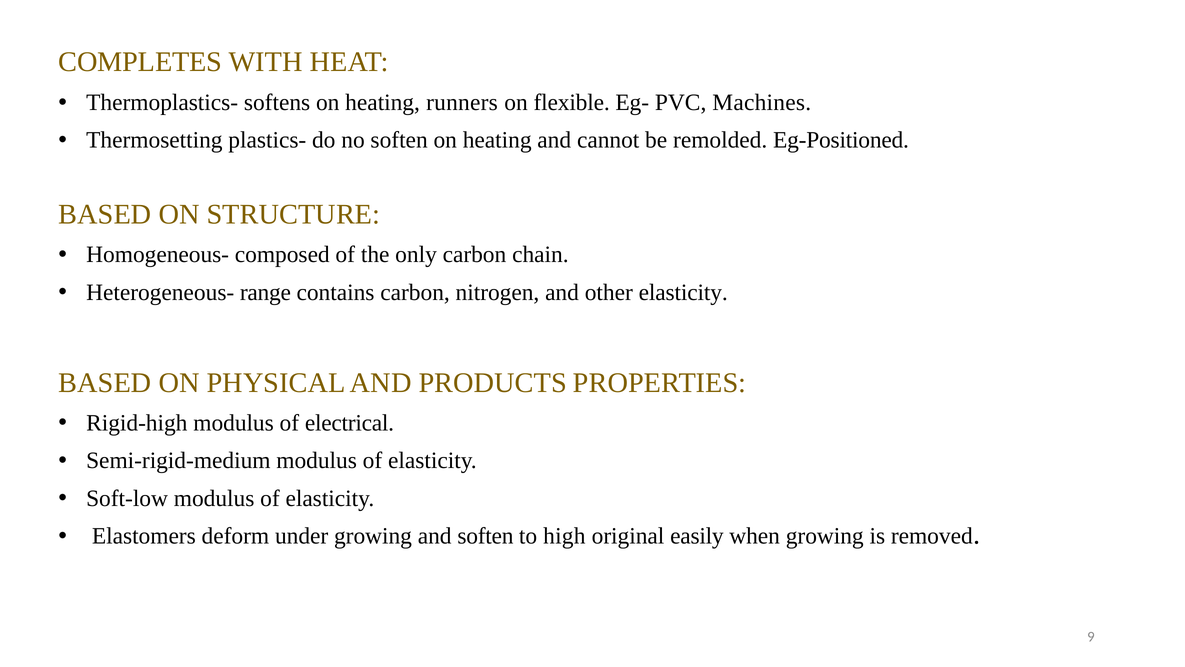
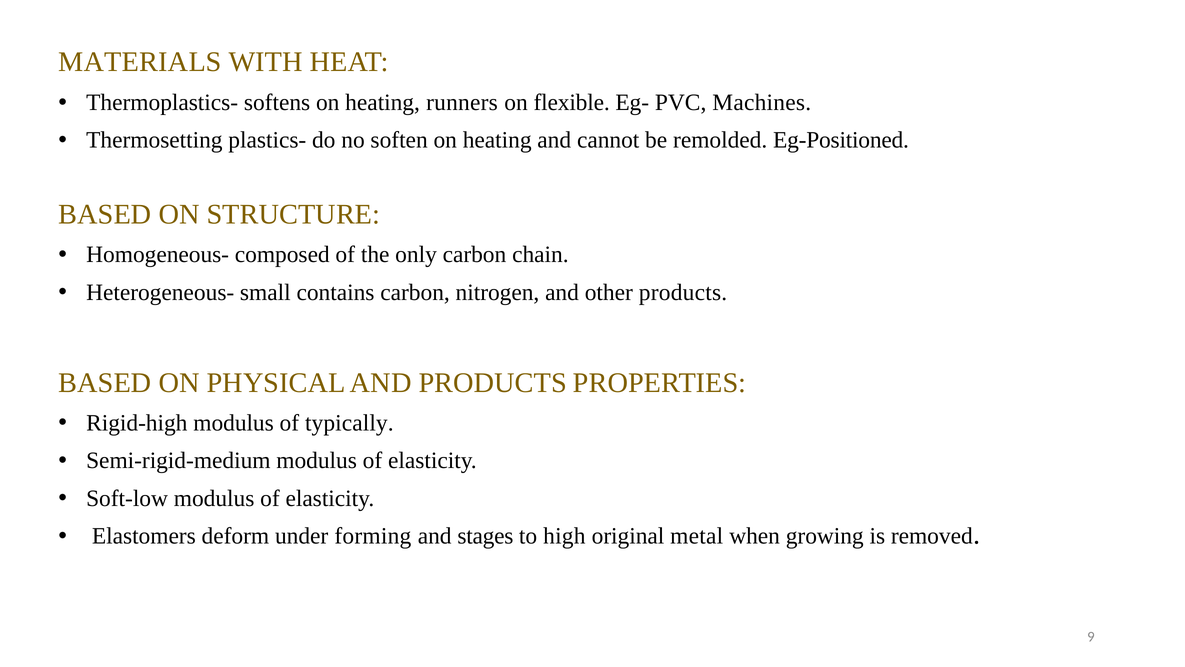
COMPLETES: COMPLETES -> MATERIALS (140, 62)
range: range -> small (265, 292)
other elasticity: elasticity -> products (683, 292)
electrical: electrical -> typically (349, 423)
under growing: growing -> forming (373, 536)
and soften: soften -> stages (485, 536)
easily: easily -> metal (697, 536)
